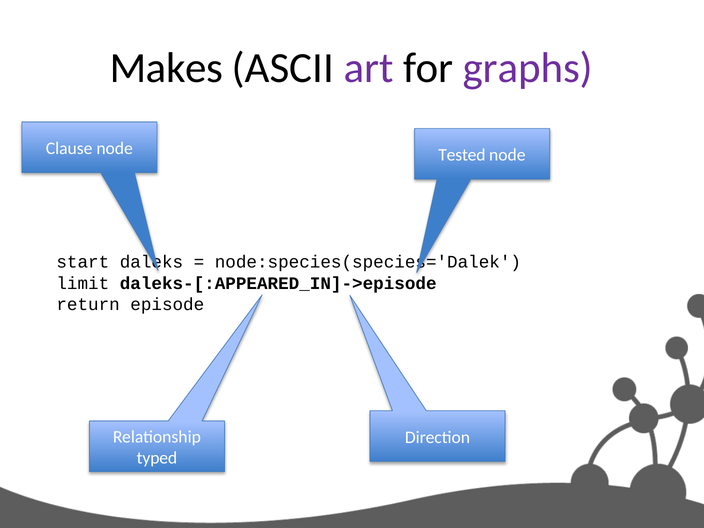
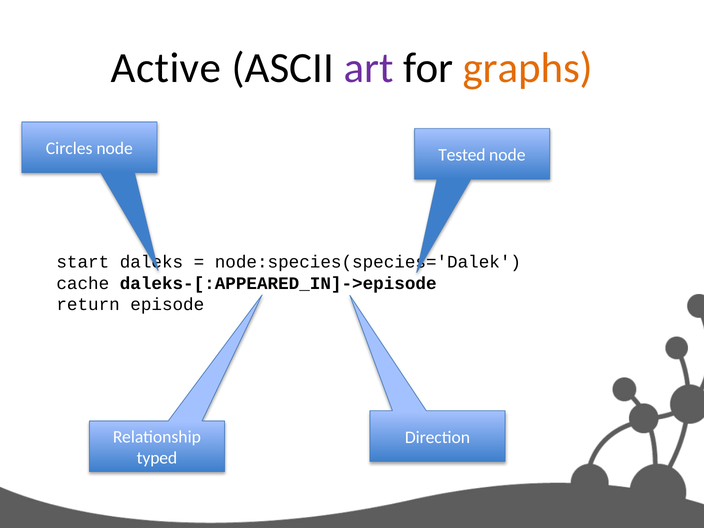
Makes: Makes -> Active (166, 68)
graphs colour: purple -> orange (528, 68)
Clause: Clause -> Circles (69, 148)
limit: limit -> cache (83, 283)
